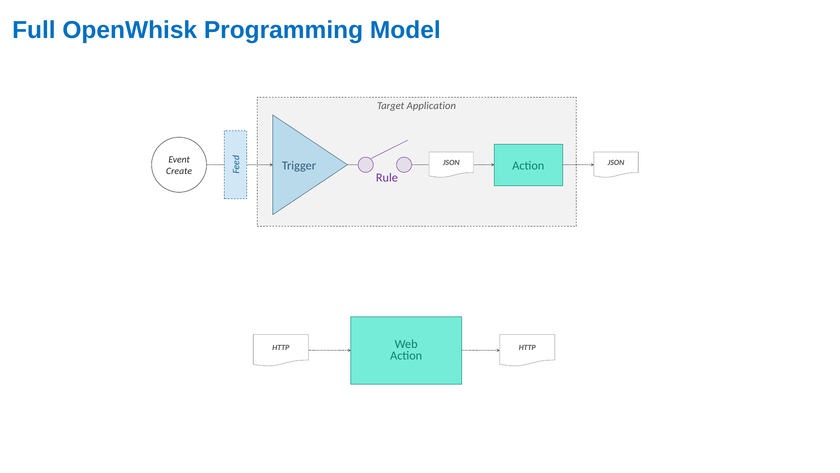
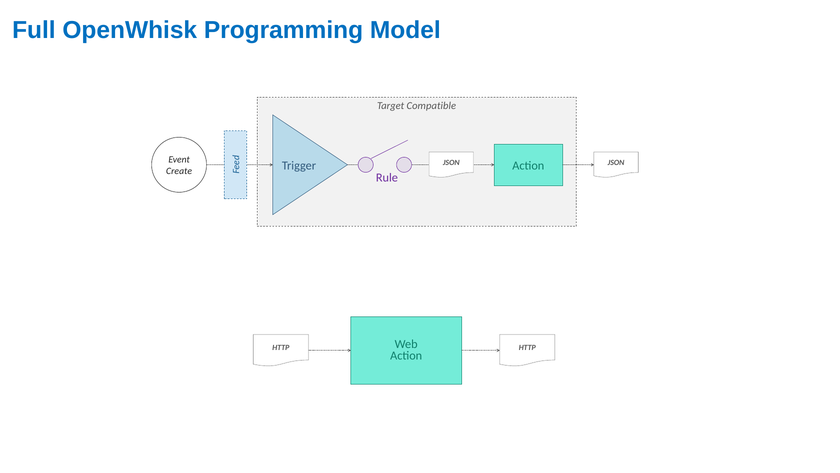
Application: Application -> Compatible (431, 106)
